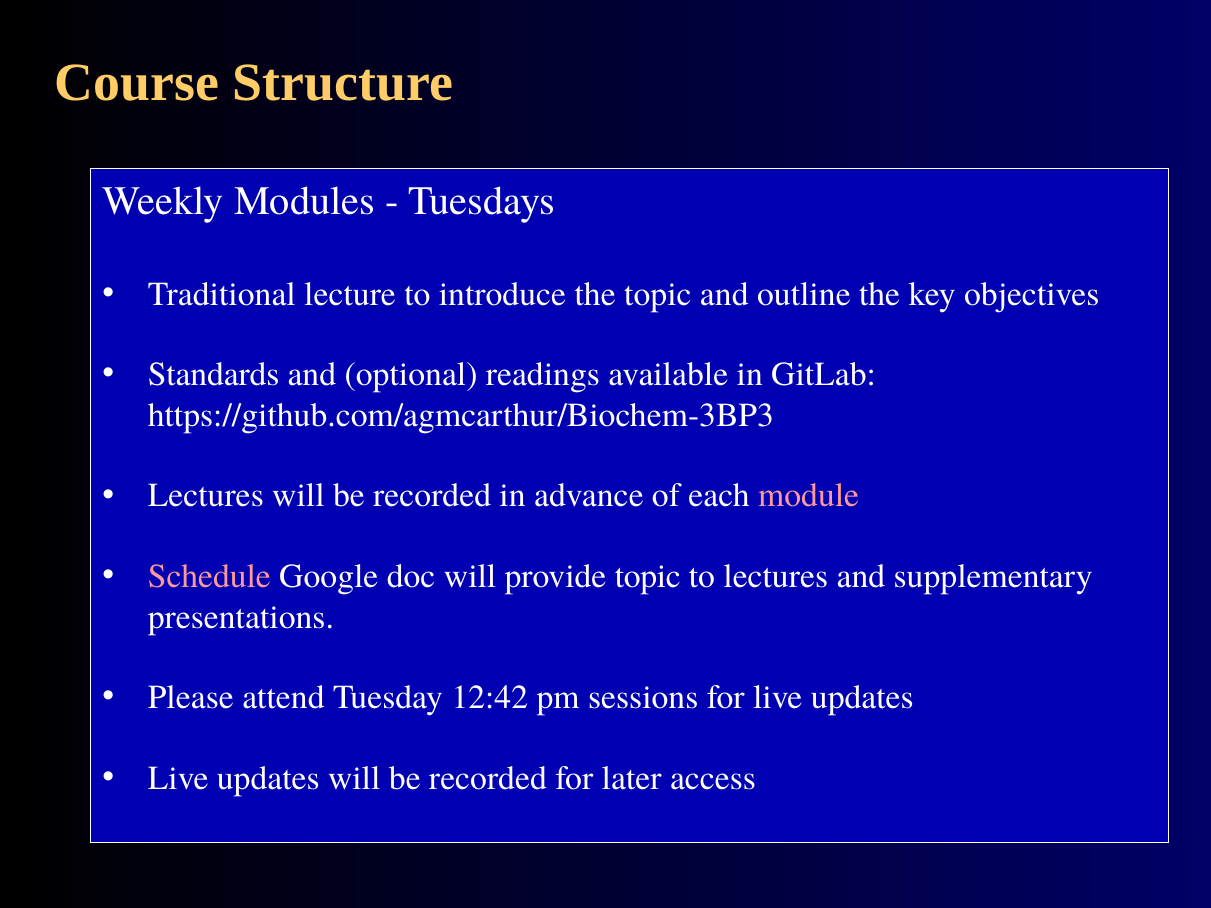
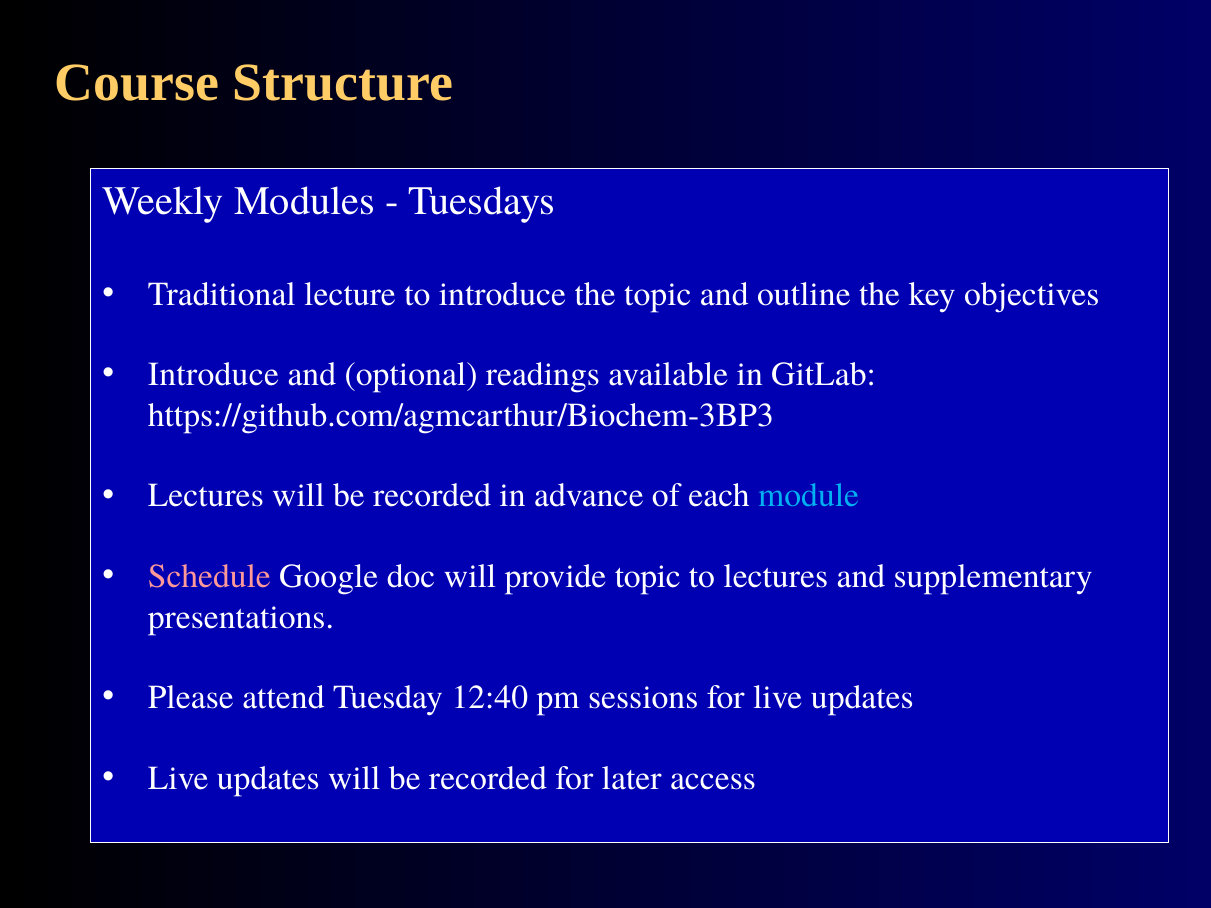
Standards: Standards -> Introduce (213, 375)
module colour: pink -> light blue (809, 496)
12:42: 12:42 -> 12:40 (490, 698)
